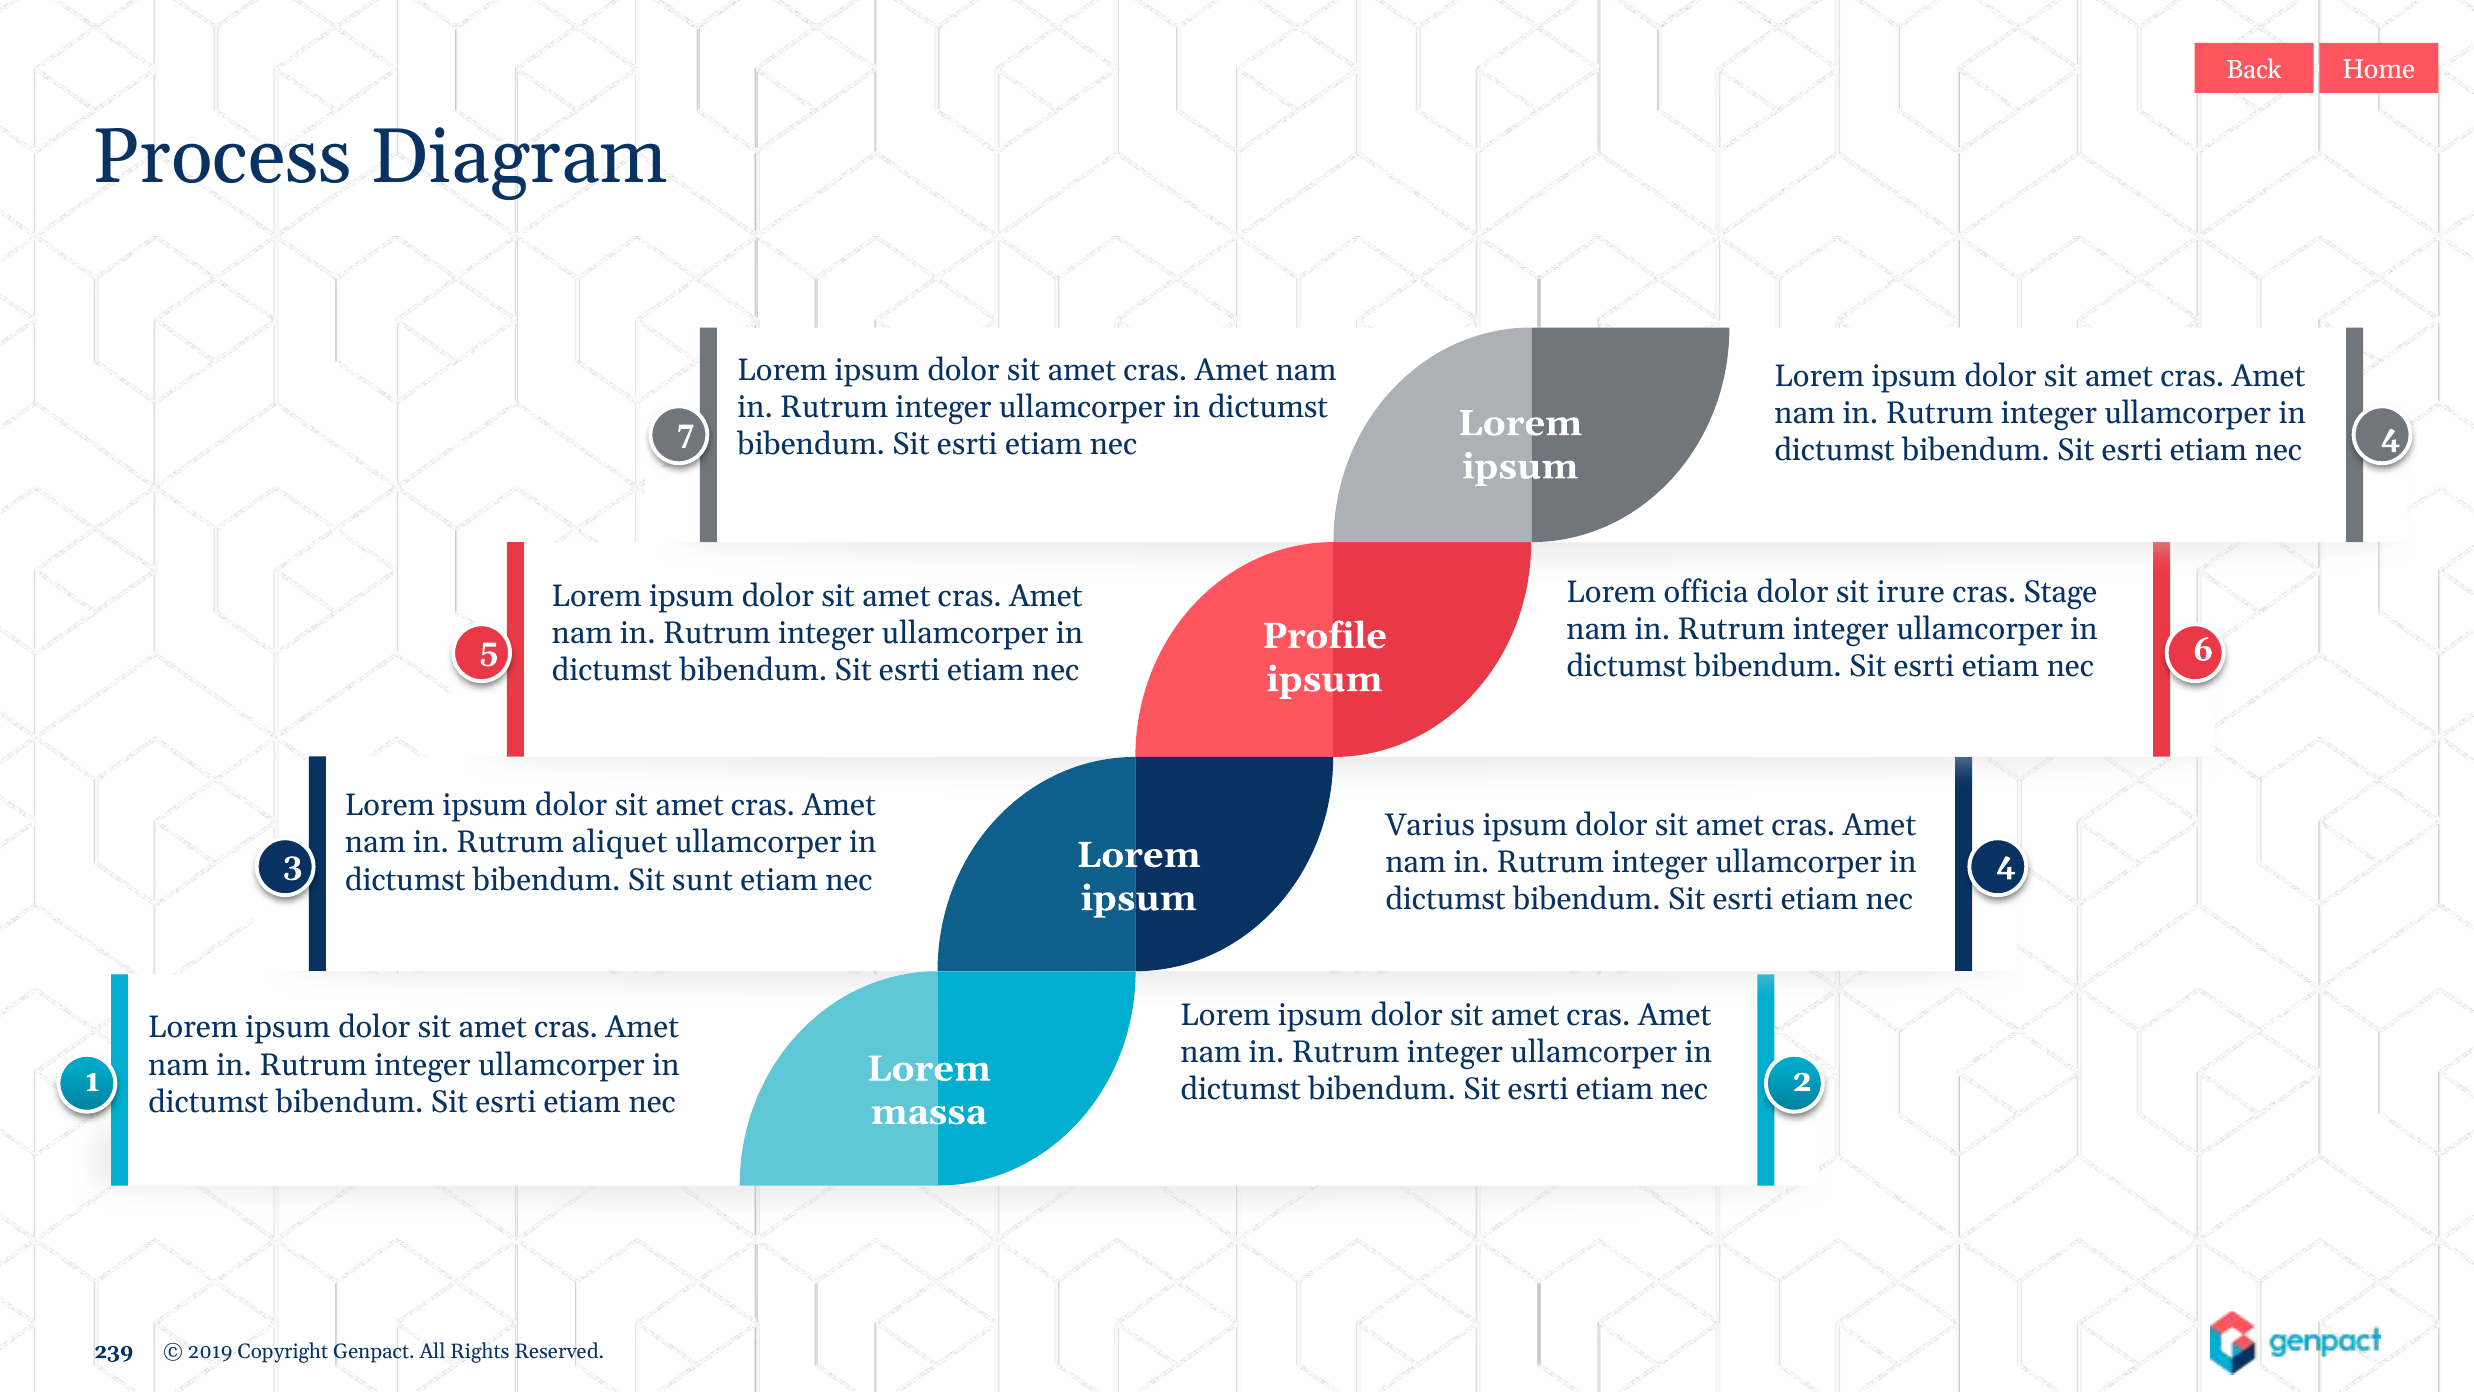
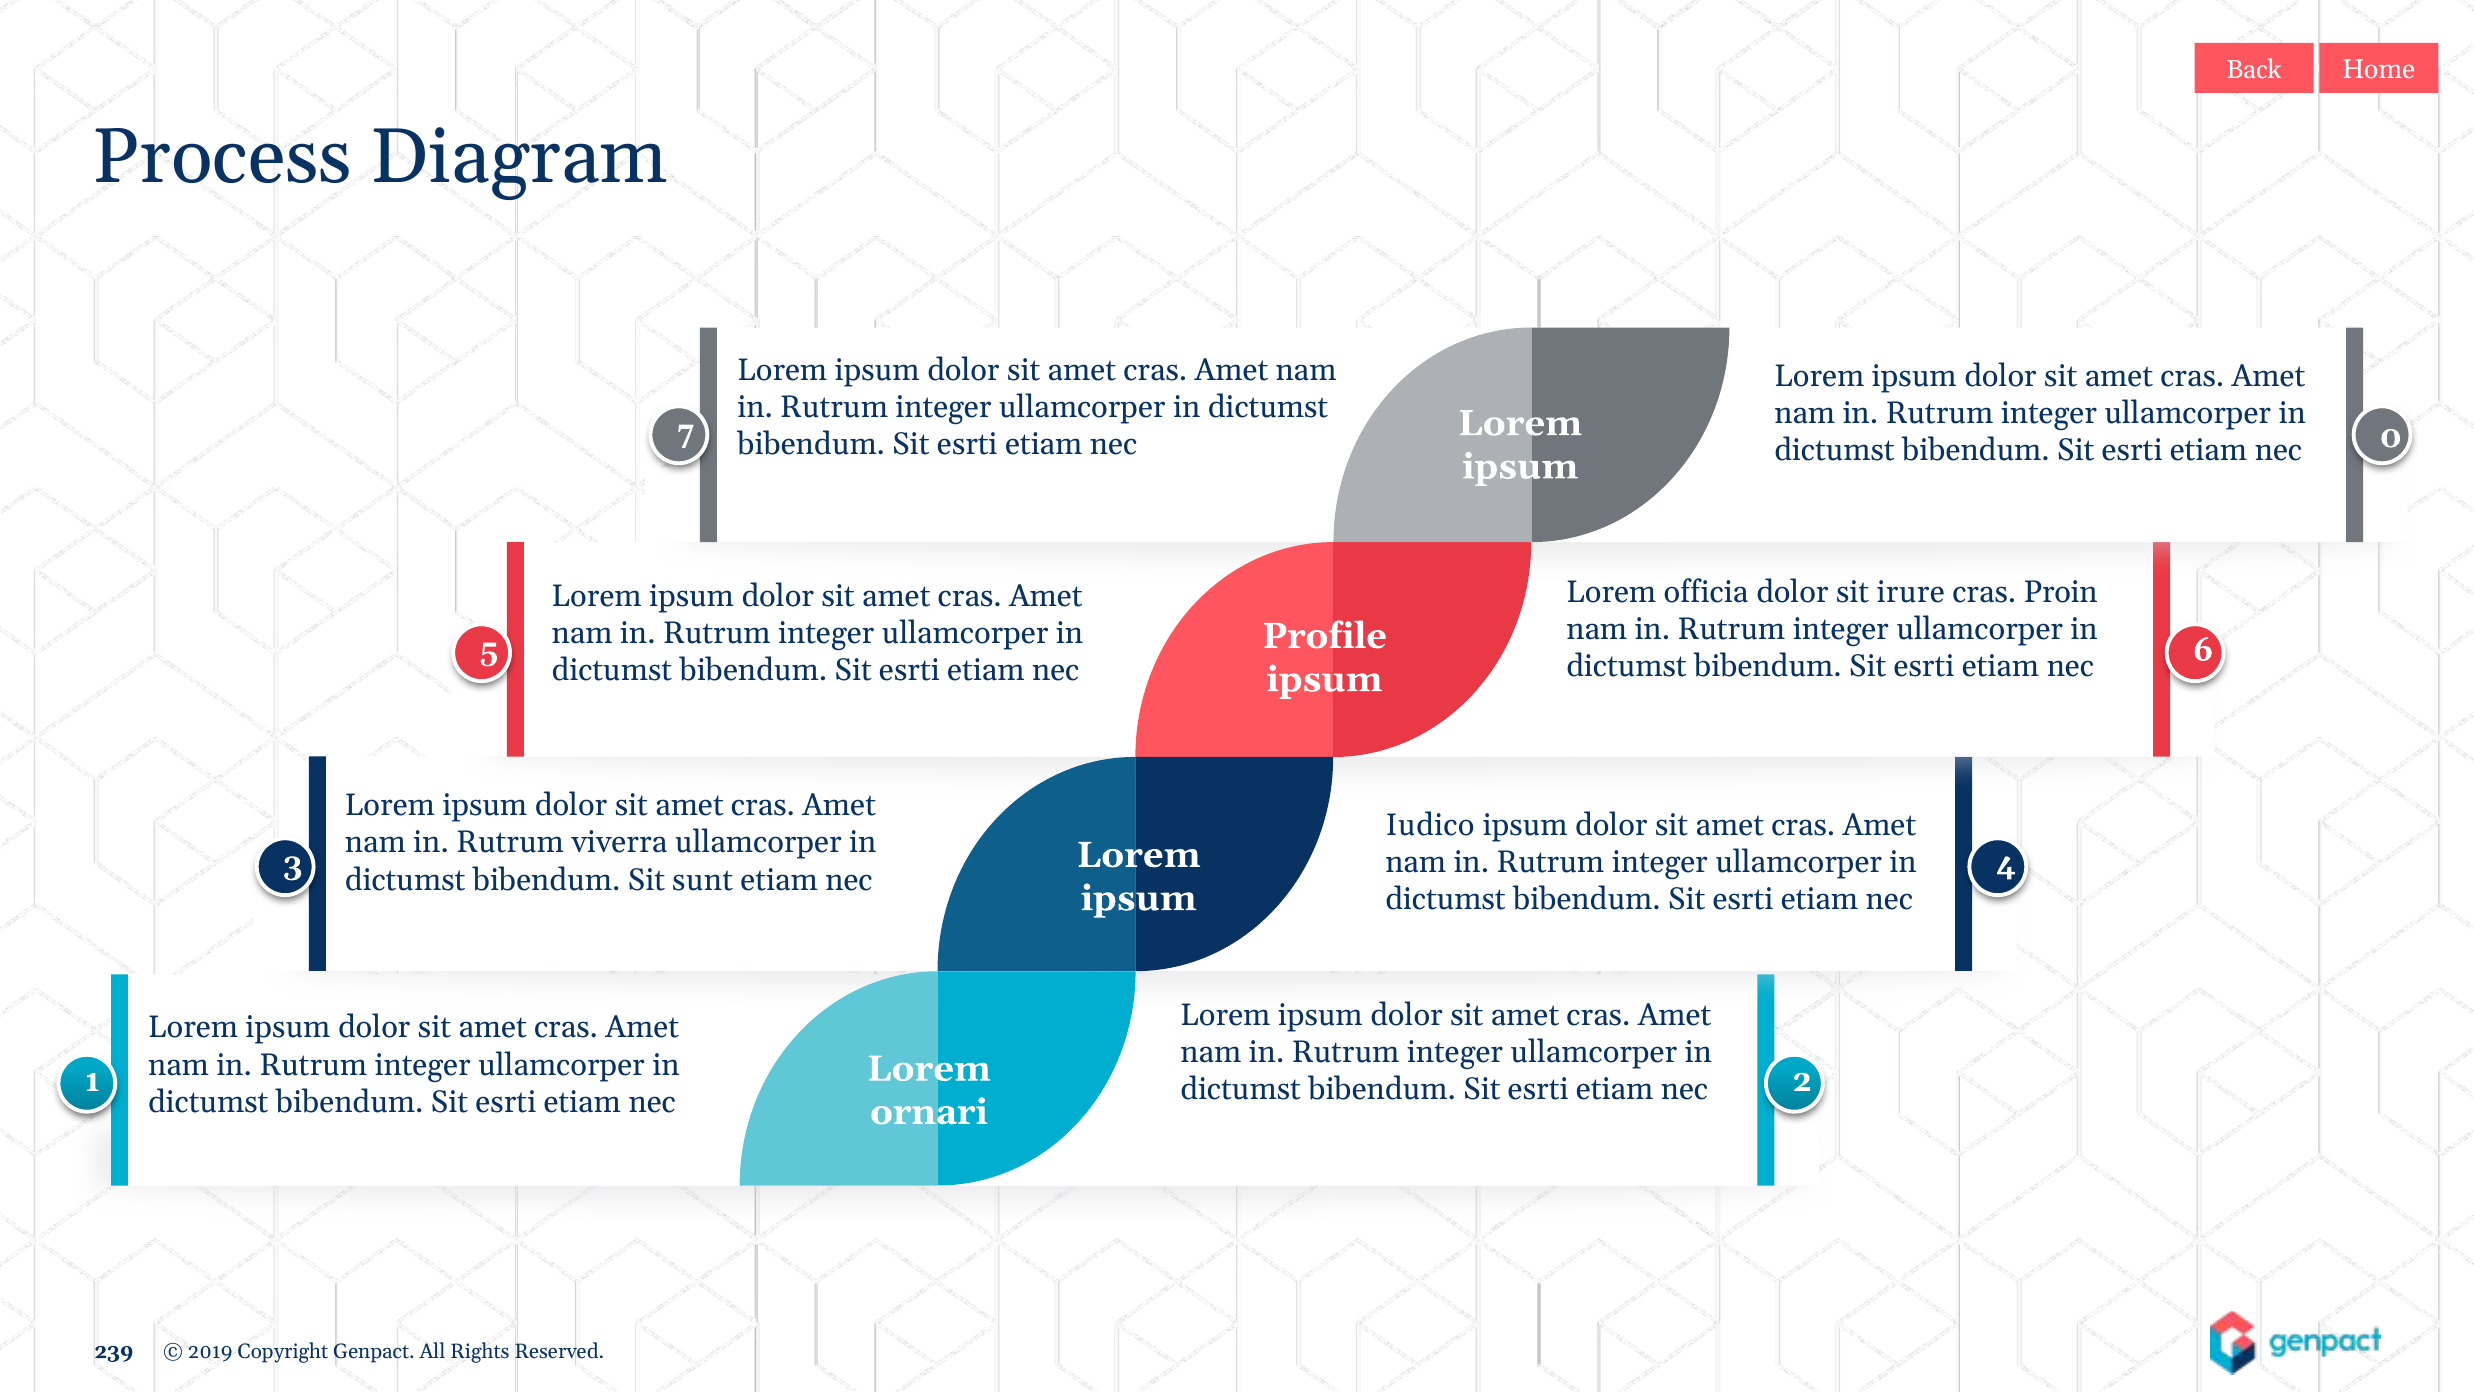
7 4: 4 -> 0 (2391, 437)
Stage: Stage -> Proin (2061, 592)
Varius: Varius -> Iudico (1430, 825)
aliquet: aliquet -> viverra (619, 842)
massa: massa -> ornari (929, 1112)
